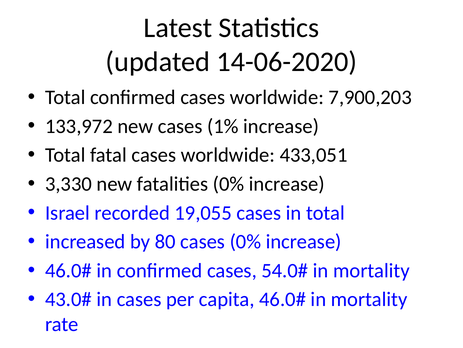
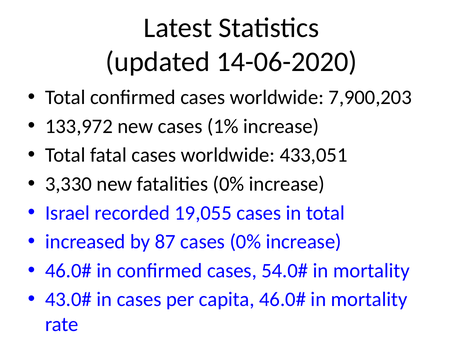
80: 80 -> 87 (165, 241)
